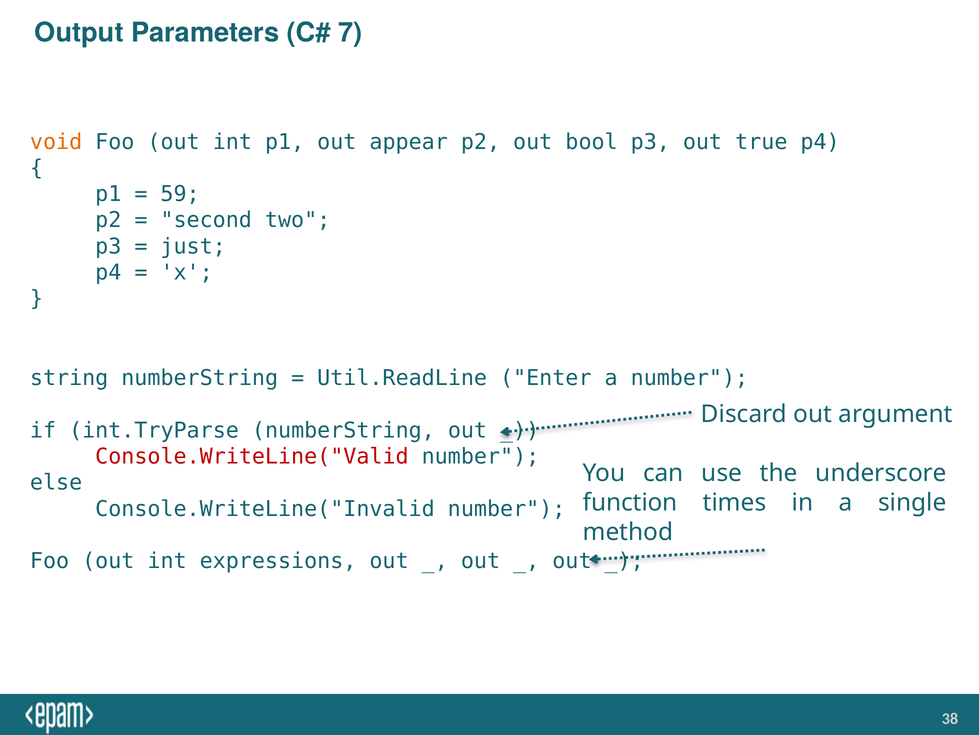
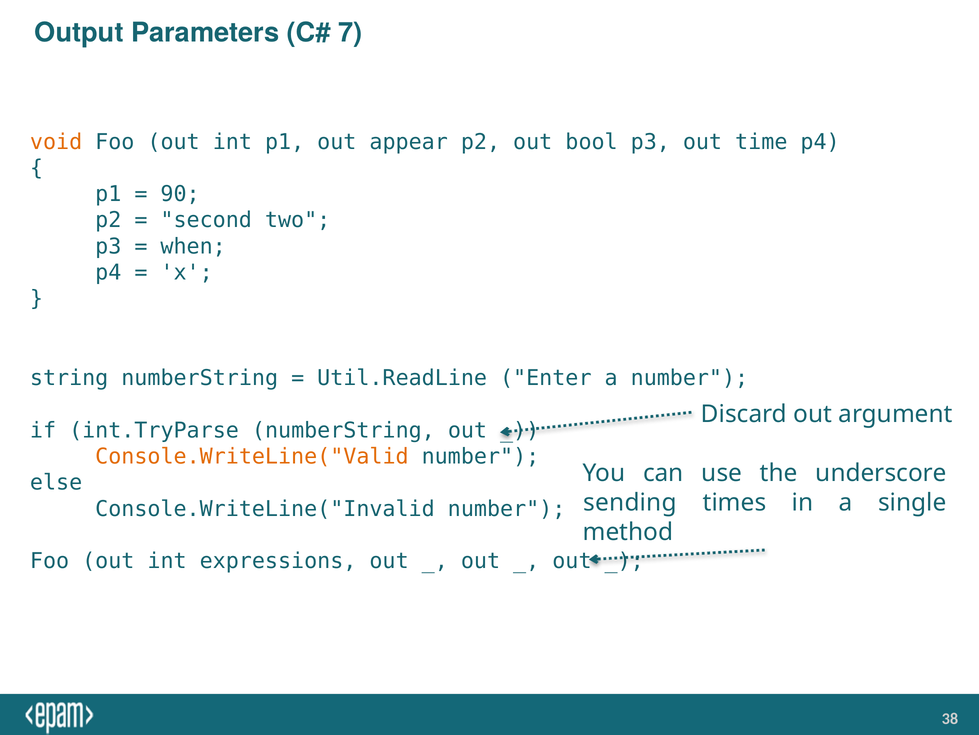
true: true -> time (761, 142)
59: 59 -> 90 (180, 194)
just: just -> when (193, 246)
Console.WriteLine("Valid colour: red -> orange (252, 456)
function: function -> sending (630, 502)
